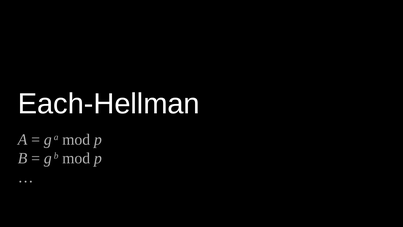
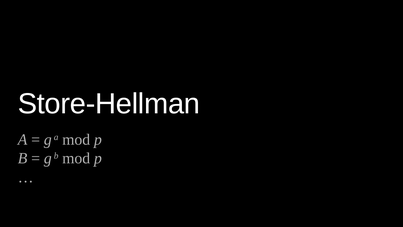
Each-Hellman: Each-Hellman -> Store-Hellman (109, 104)
